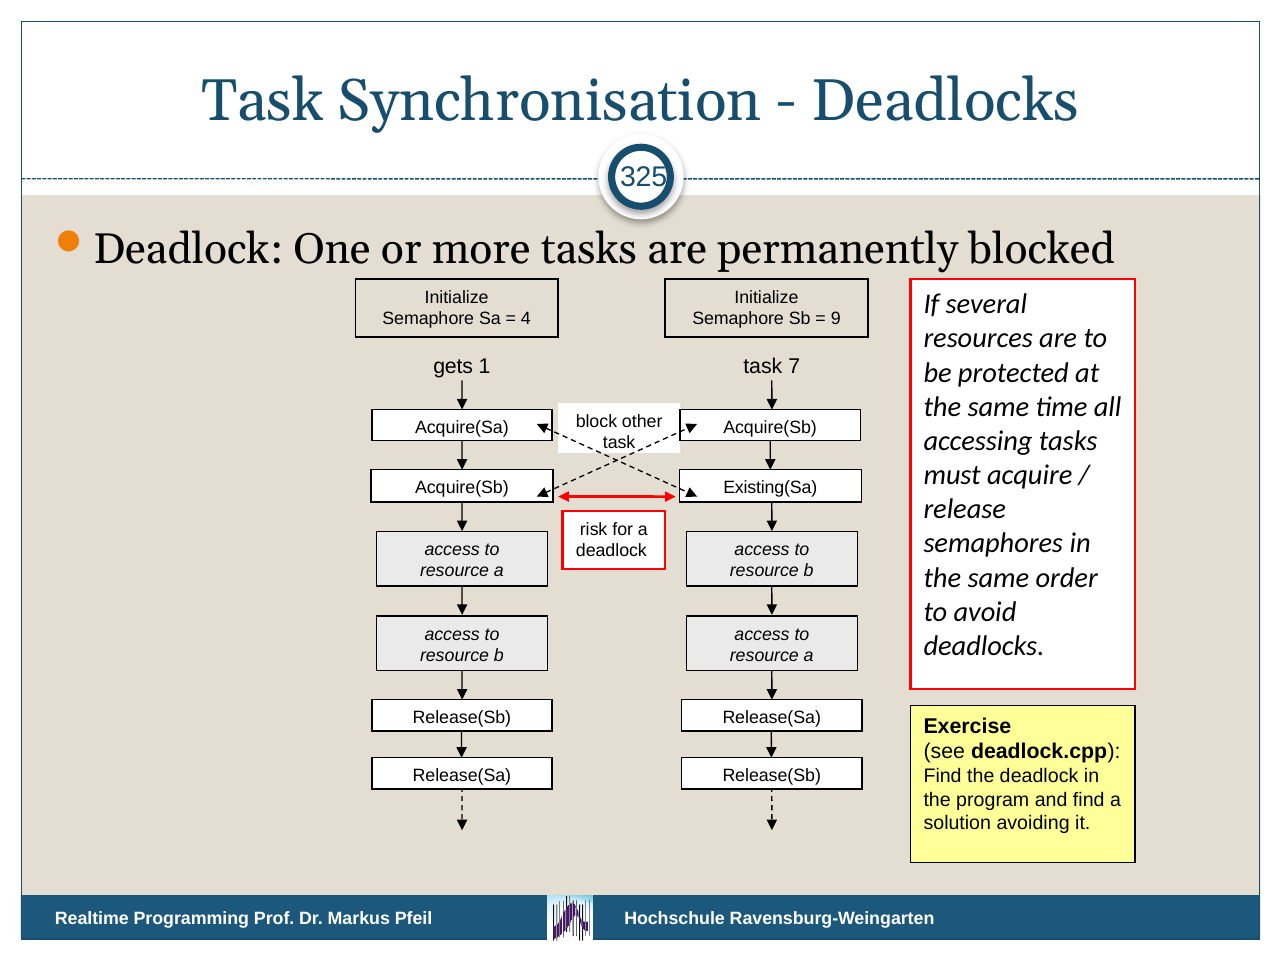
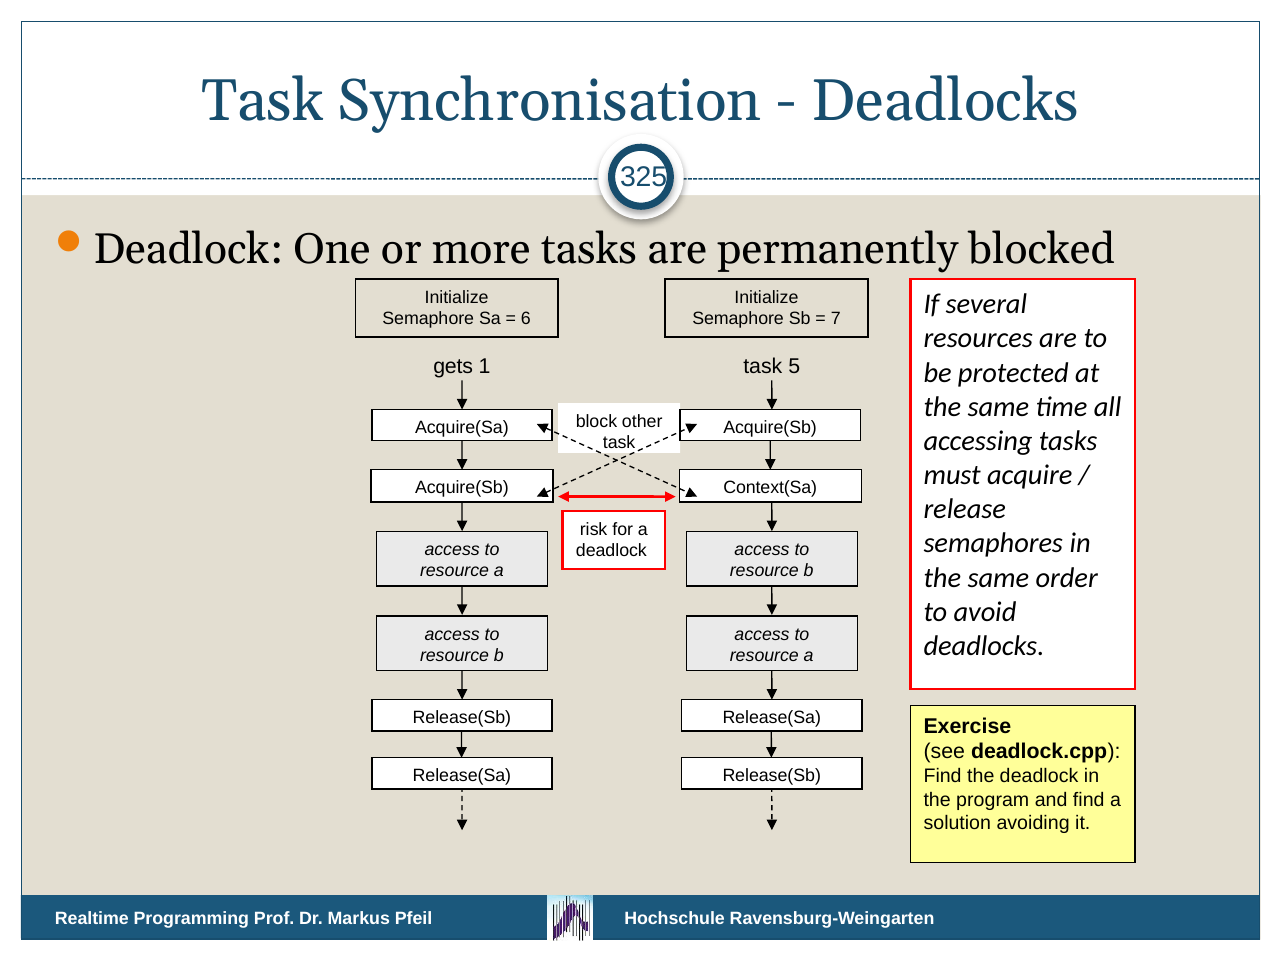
4: 4 -> 6 (526, 319)
9: 9 -> 7 (836, 319)
7: 7 -> 5 (794, 367)
Existing(Sa: Existing(Sa -> Context(Sa (770, 488)
